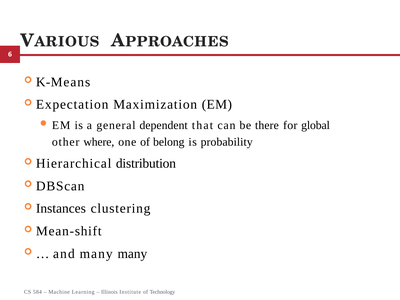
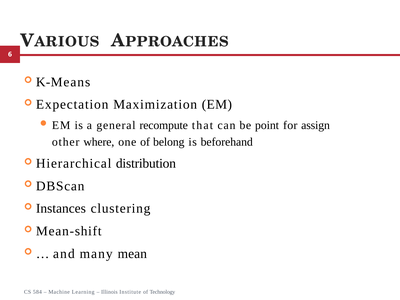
dependent: dependent -> recompute (164, 125)
there: there -> point (267, 125)
global: global -> assign (316, 125)
probability: probability -> beforehand (227, 142)
many many: many -> mean (132, 254)
